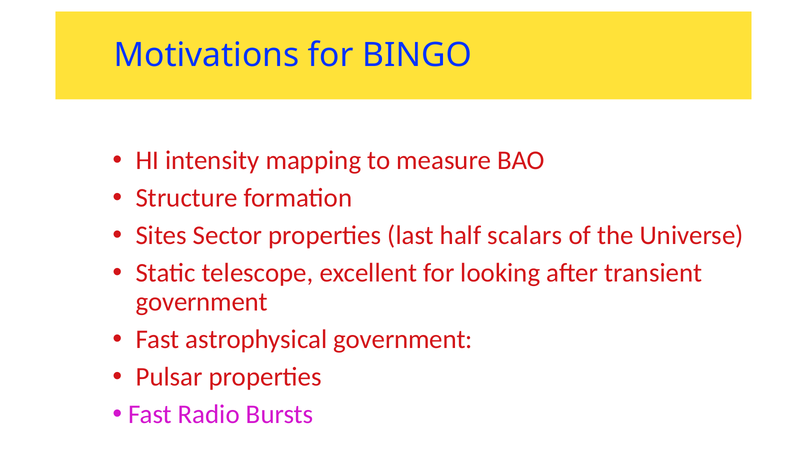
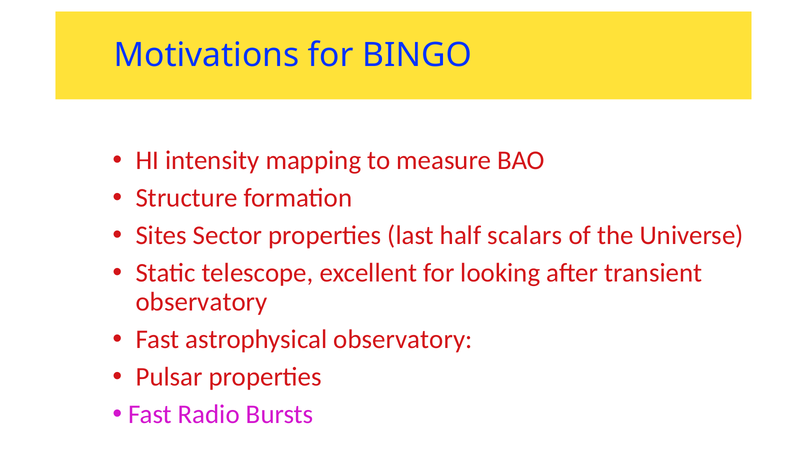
government: government -> observatory (202, 302)
astrophysical government: government -> observatory (403, 339)
